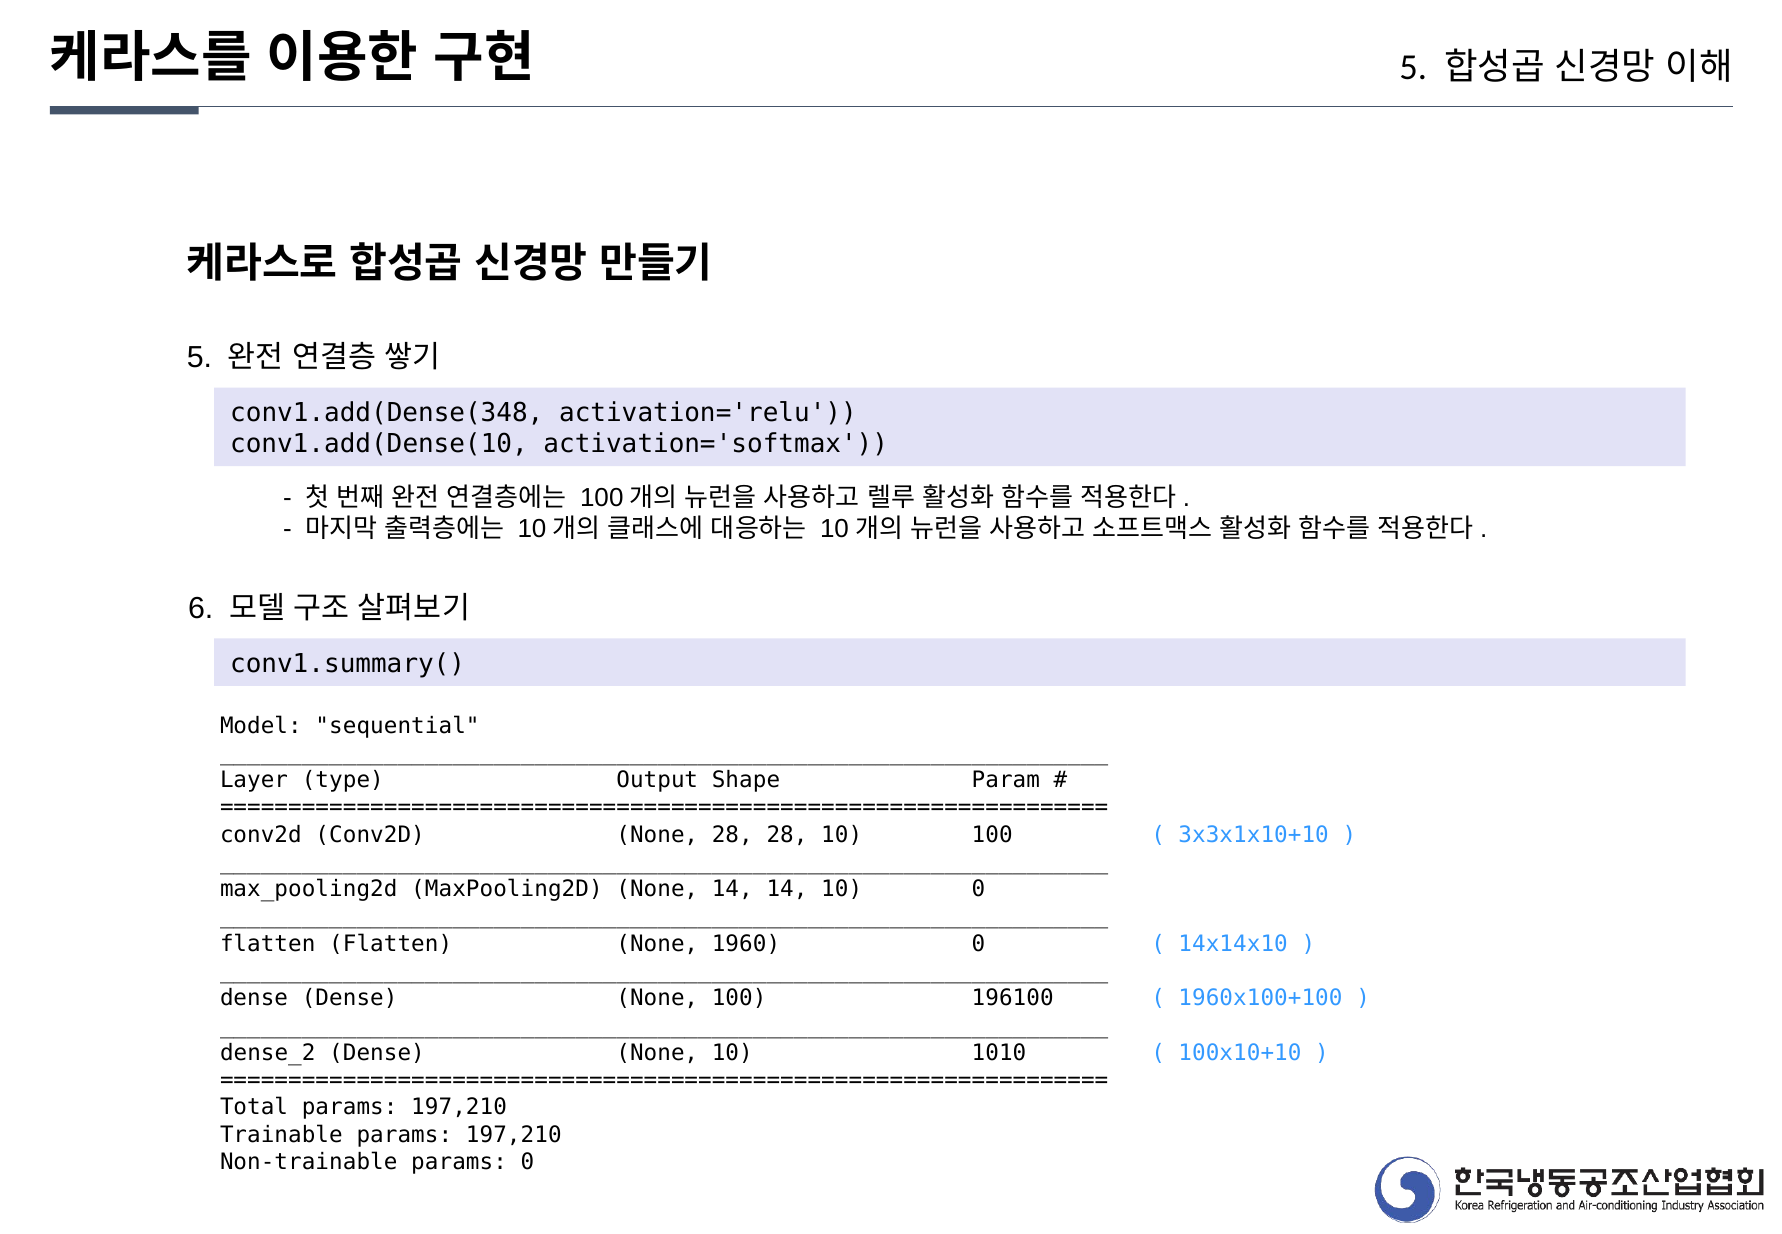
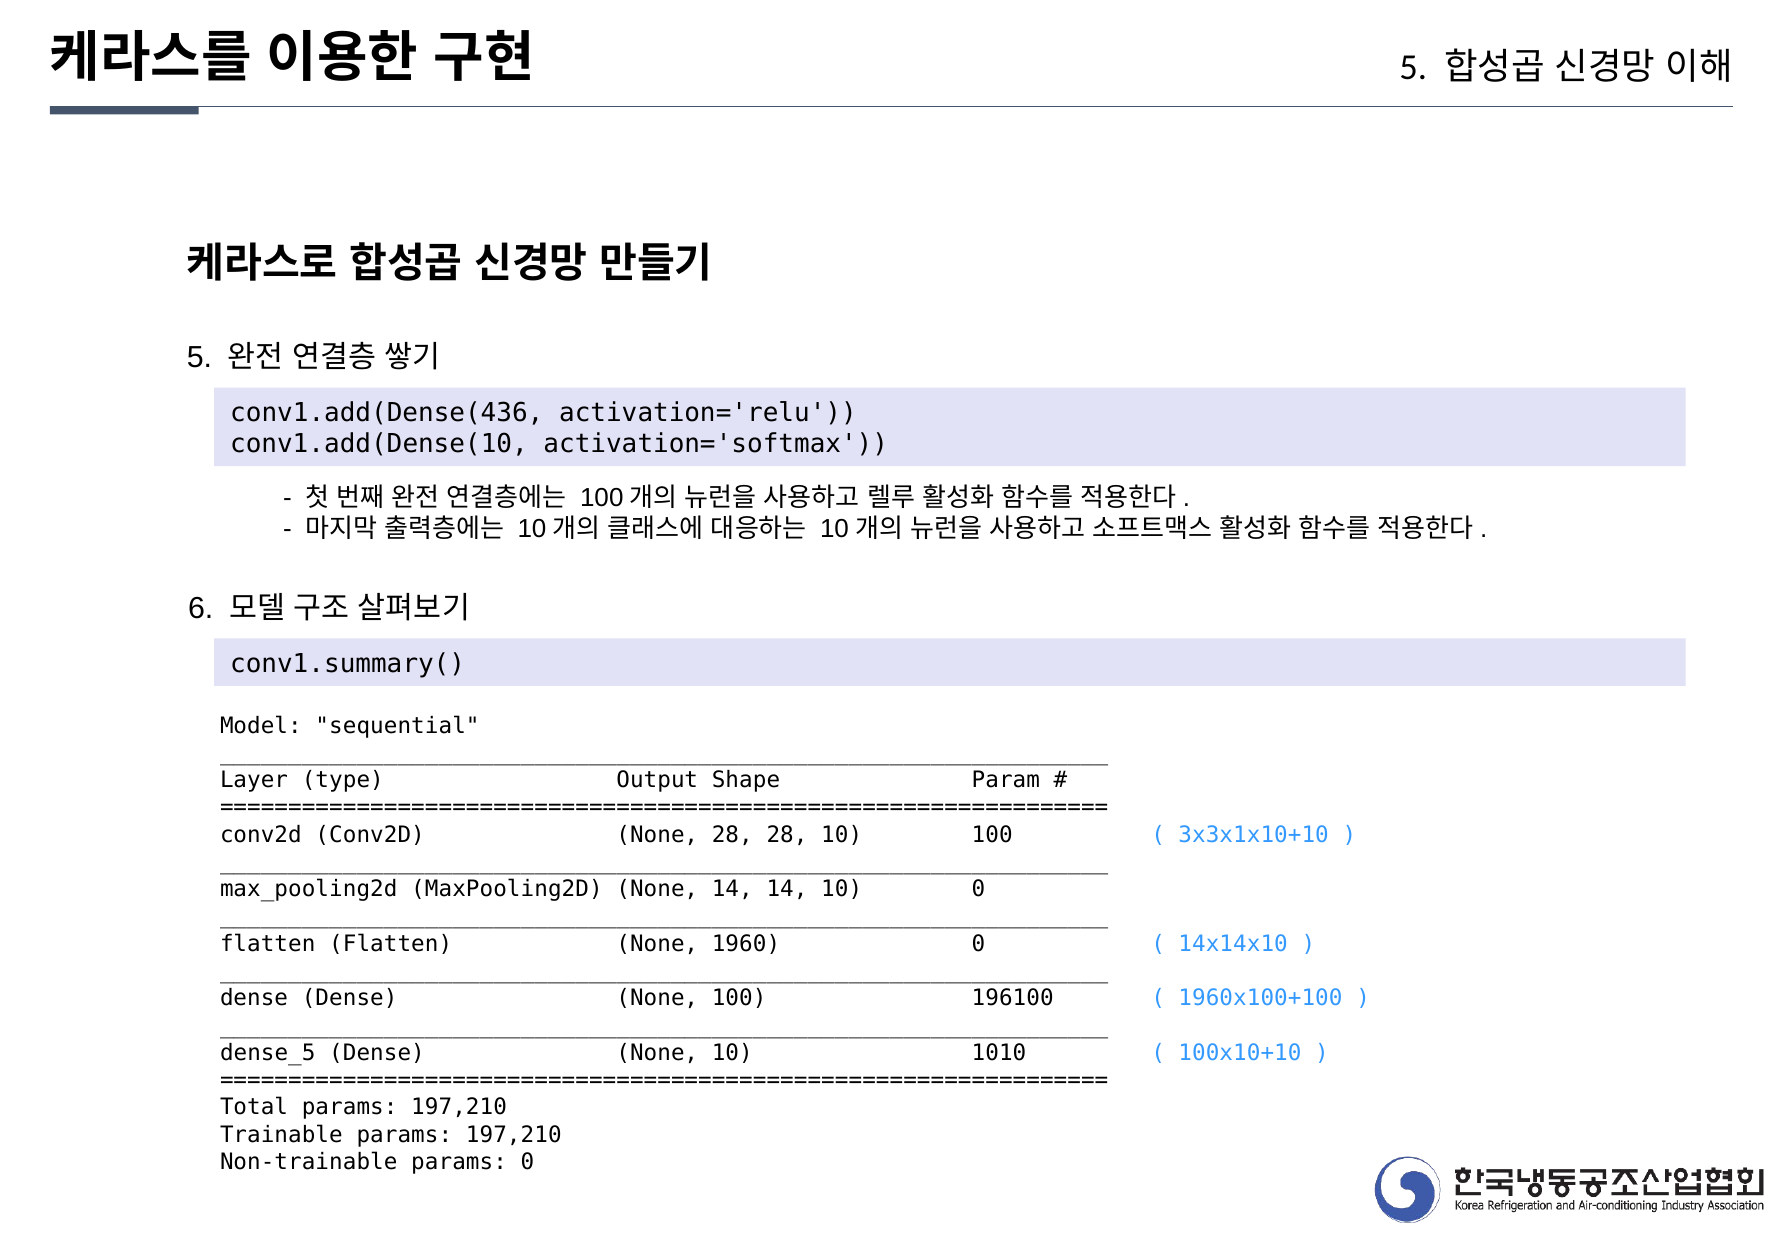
conv1.add(Dense(348: conv1.add(Dense(348 -> conv1.add(Dense(436 (387, 413)
dense_2: dense_2 -> dense_5 (268, 1053)
